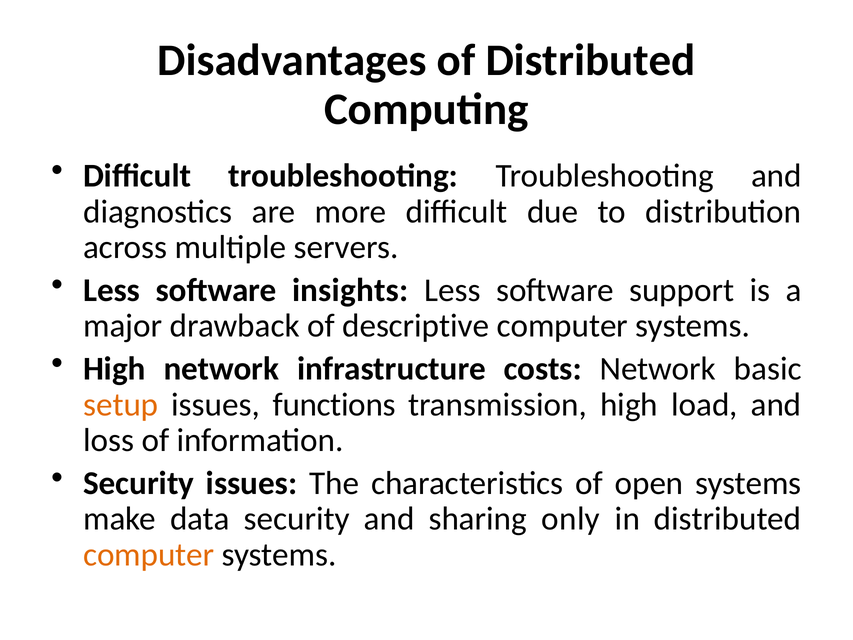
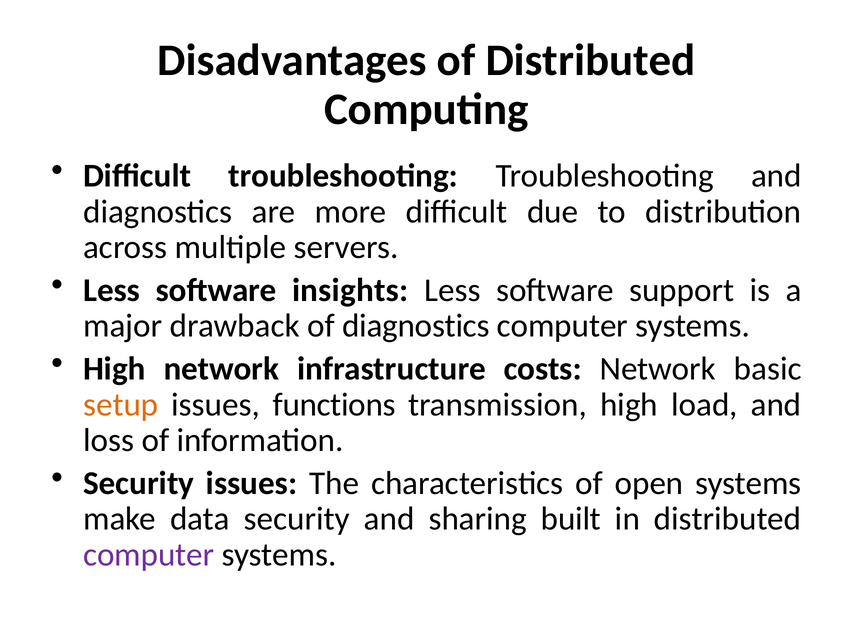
of descriptive: descriptive -> diagnostics (416, 326)
only: only -> built (571, 519)
computer colour: orange -> purple (149, 555)
